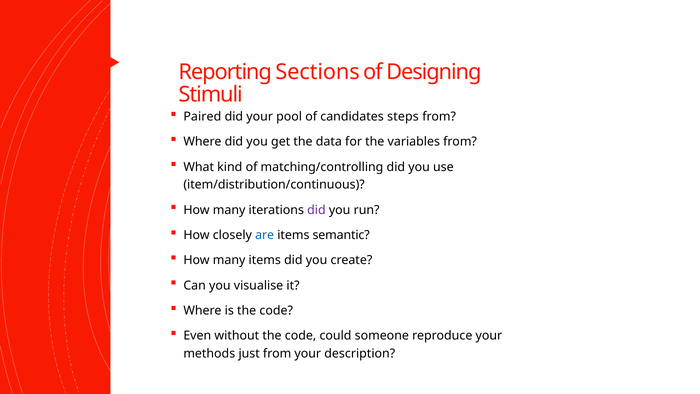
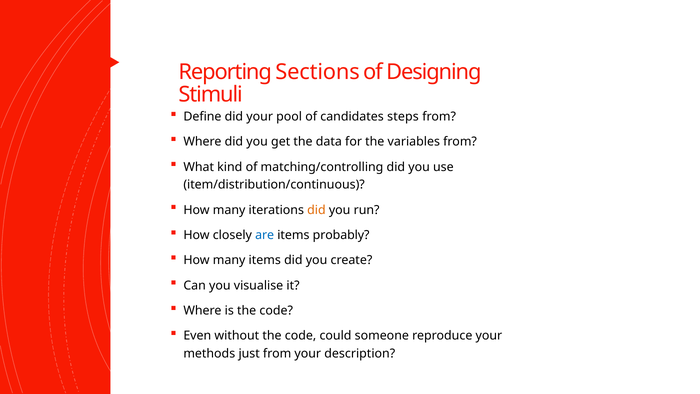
Paired: Paired -> Define (202, 117)
did colour: purple -> orange (316, 210)
semantic: semantic -> probably (341, 235)
